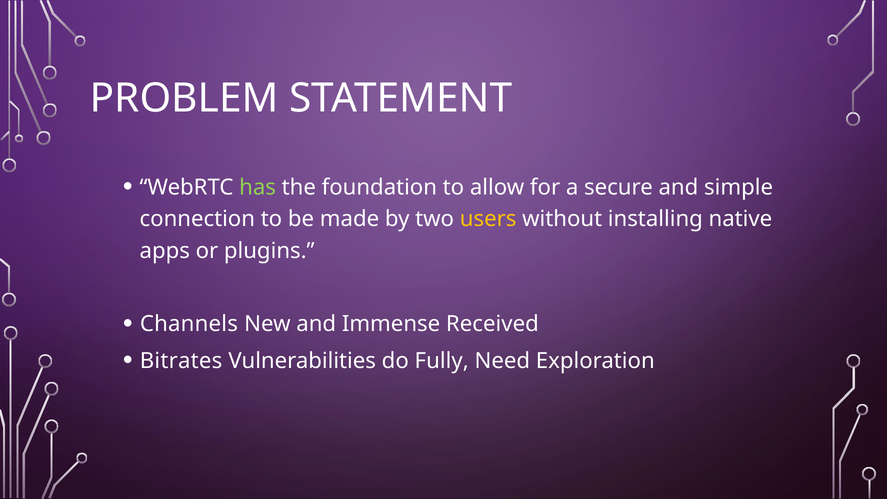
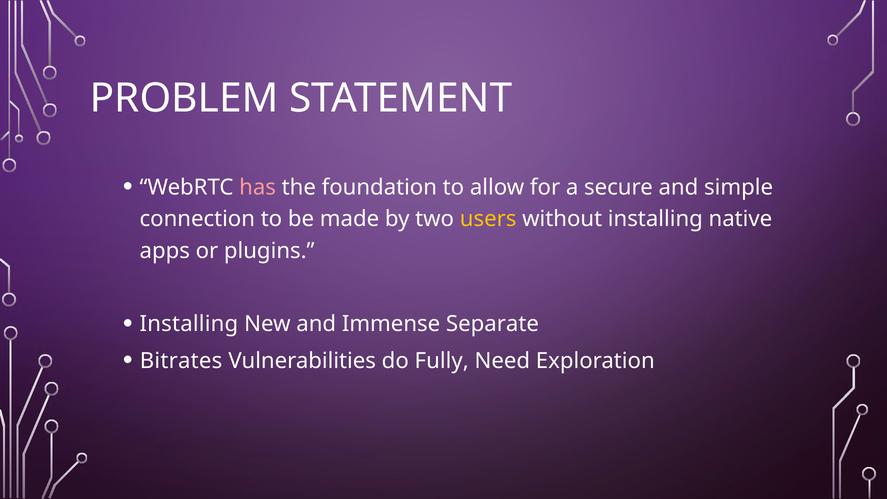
has colour: light green -> pink (258, 187)
Channels: Channels -> Installing (189, 324)
Received: Received -> Separate (492, 324)
